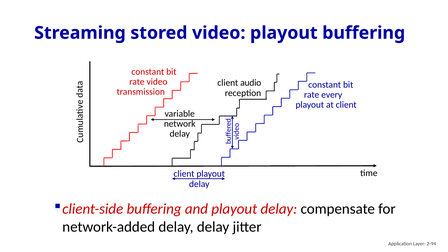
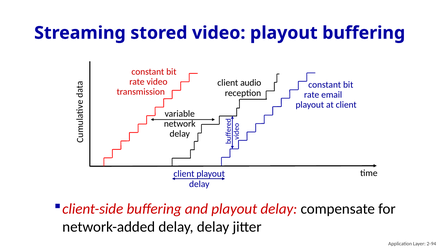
every: every -> email (332, 95)
